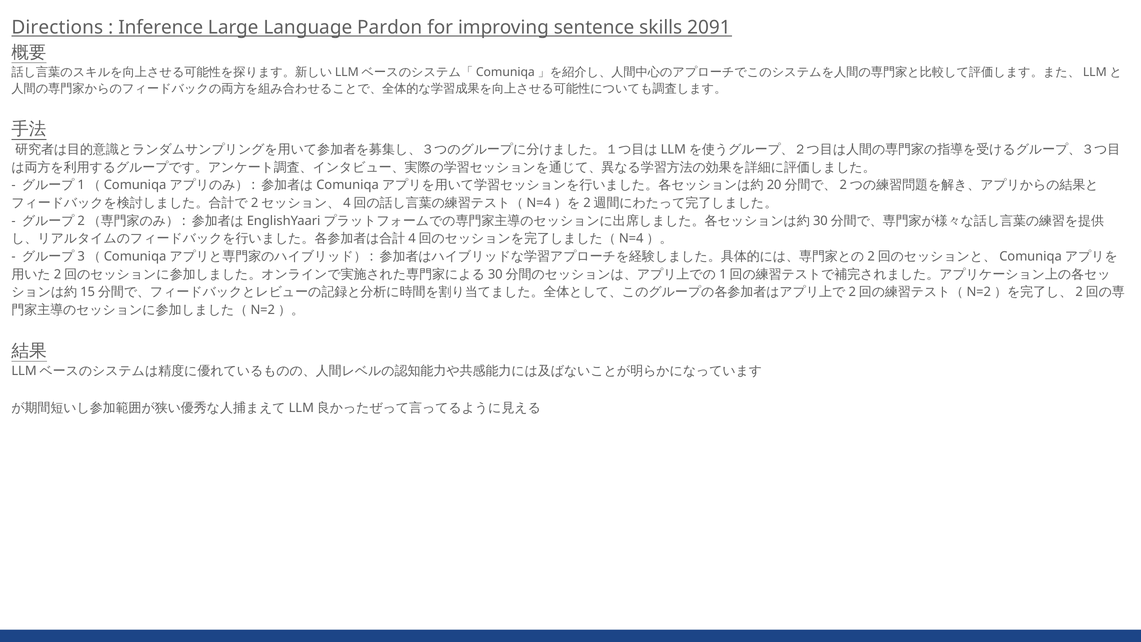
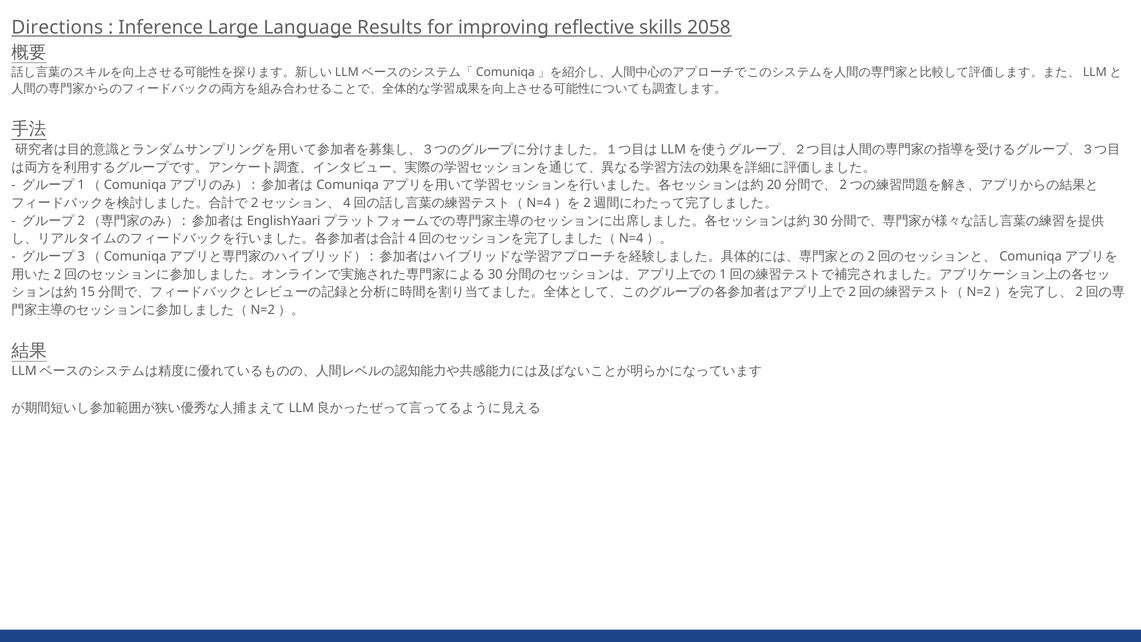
Pardon: Pardon -> Results (390, 28)
sentence: sentence -> reflective (594, 28)
2091: 2091 -> 2058 (709, 28)
